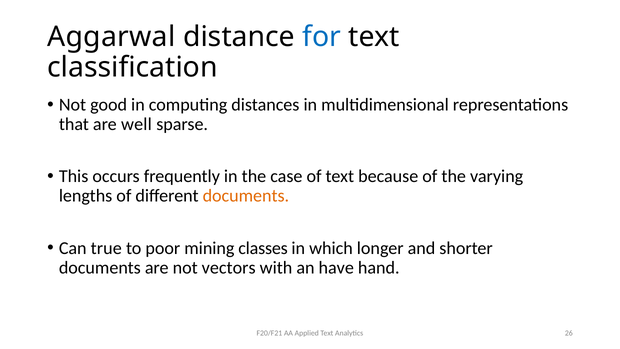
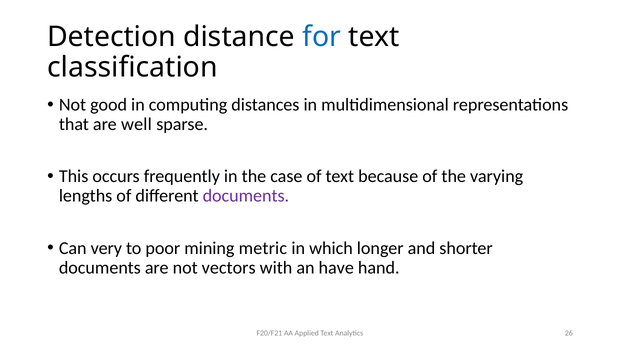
Aggarwal: Aggarwal -> Detection (112, 37)
documents colour: orange -> purple (246, 196)
true: true -> very (106, 248)
classes: classes -> metric (263, 248)
